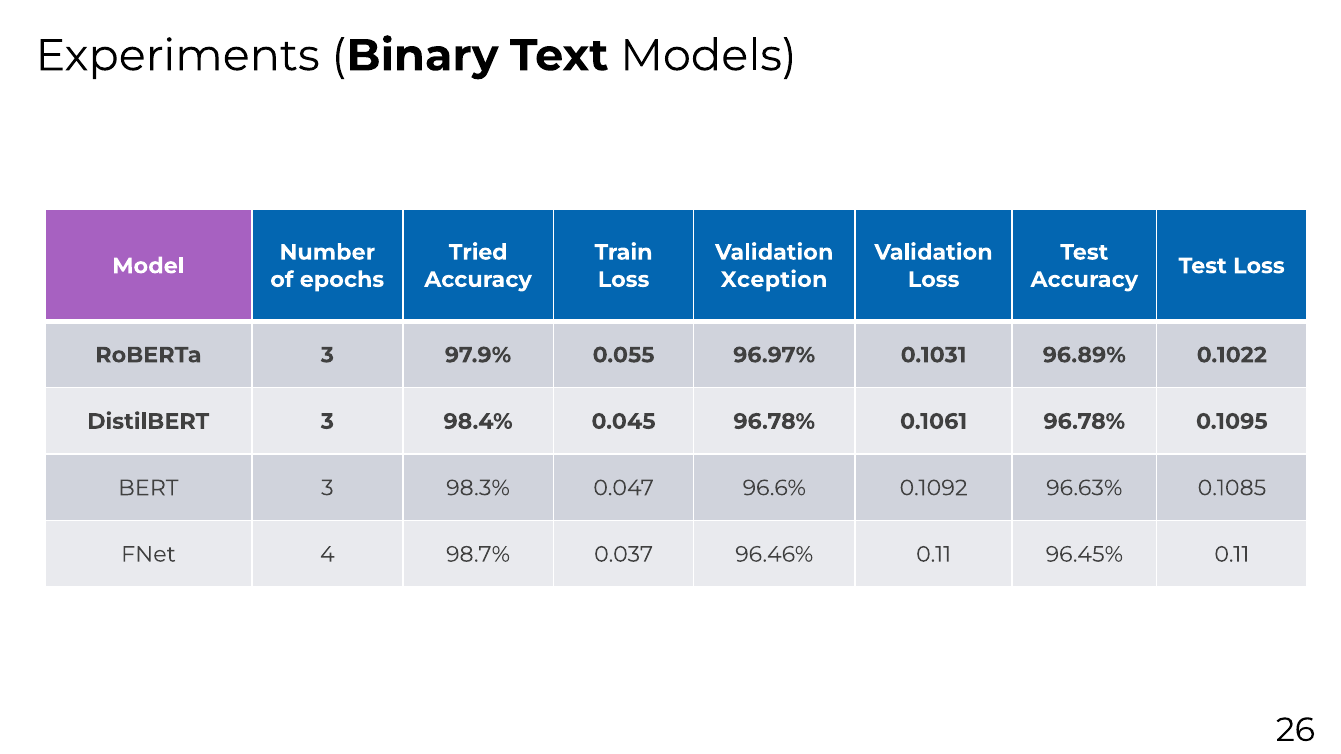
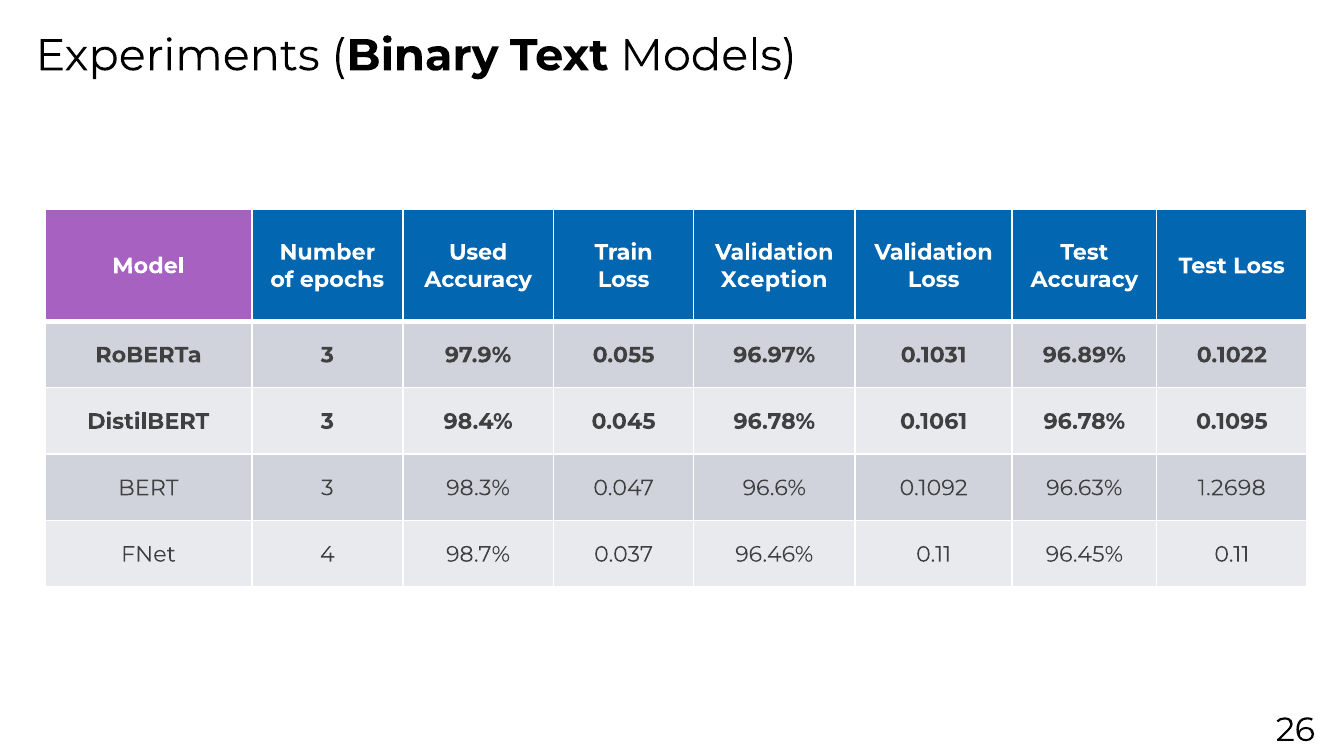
Tried: Tried -> Used (478, 252)
0.1085: 0.1085 -> 1.2698 (1232, 488)
